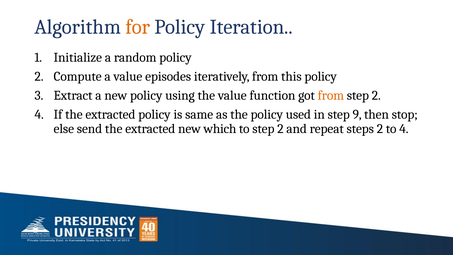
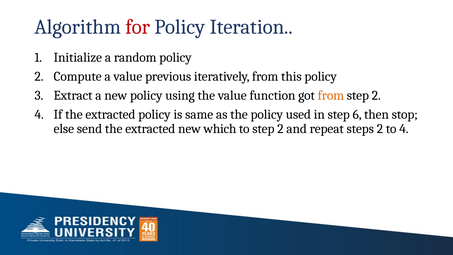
for colour: orange -> red (138, 27)
episodes: episodes -> previous (168, 76)
9: 9 -> 6 (357, 114)
